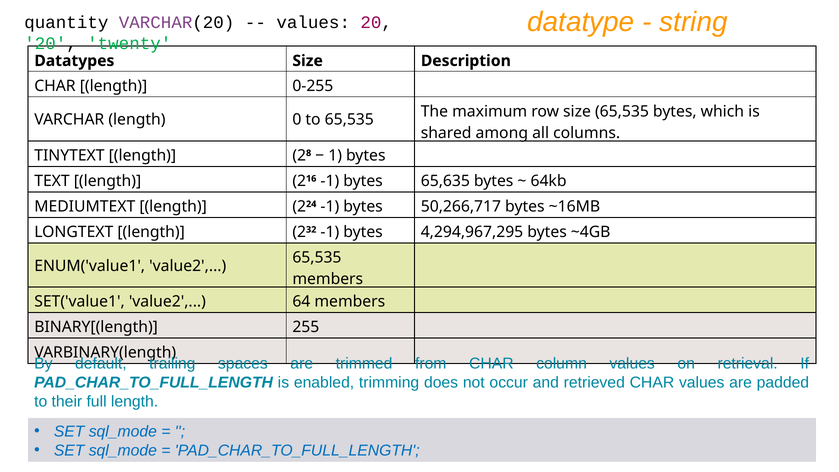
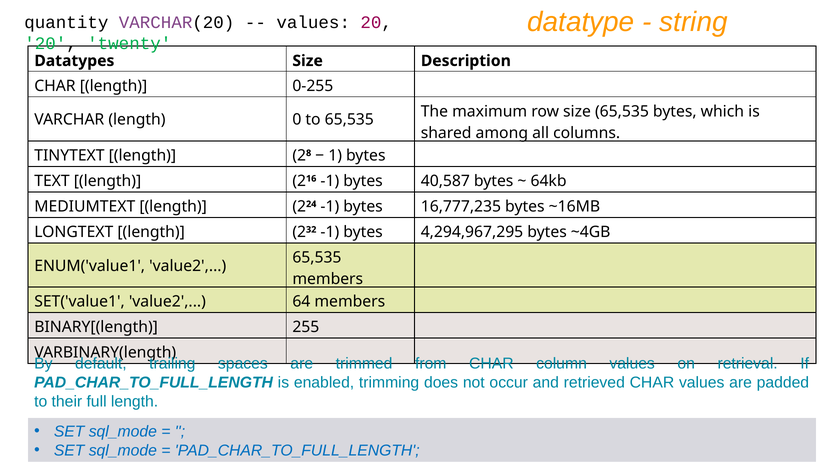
65,635: 65,635 -> 40,587 (445, 181)
50,266,717: 50,266,717 -> 16,777,235 (461, 207)
